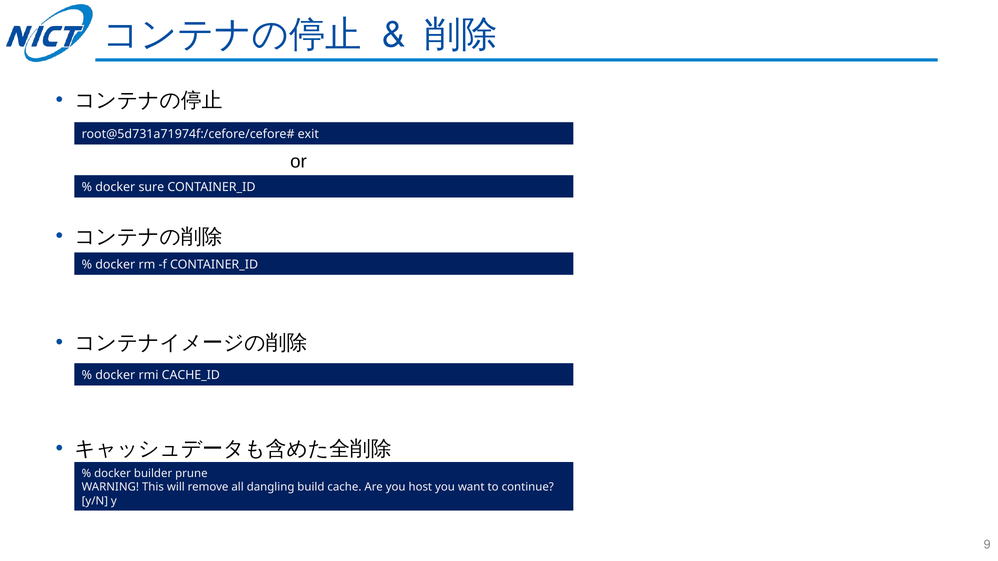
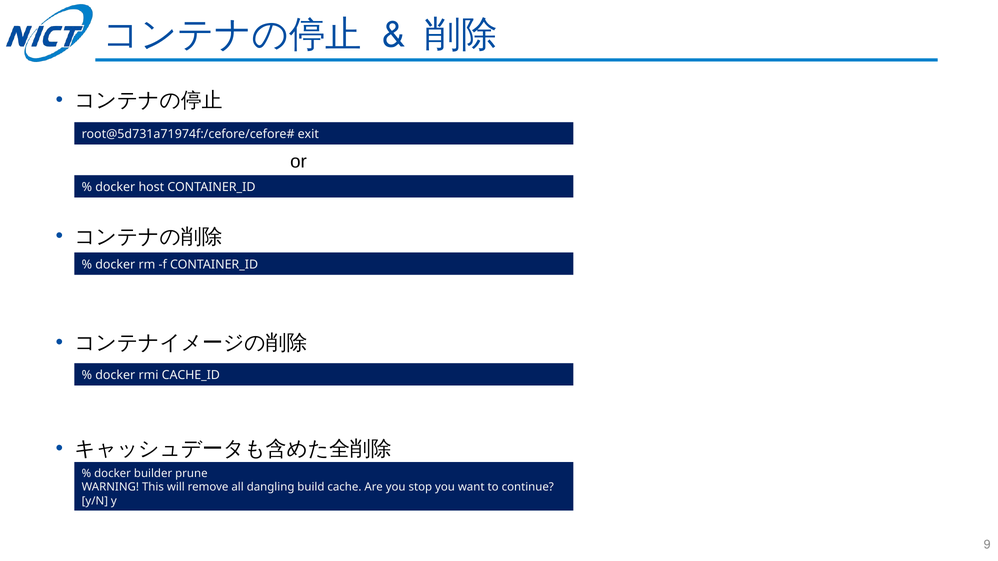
sure: sure -> host (151, 187)
host: host -> stop (420, 487)
